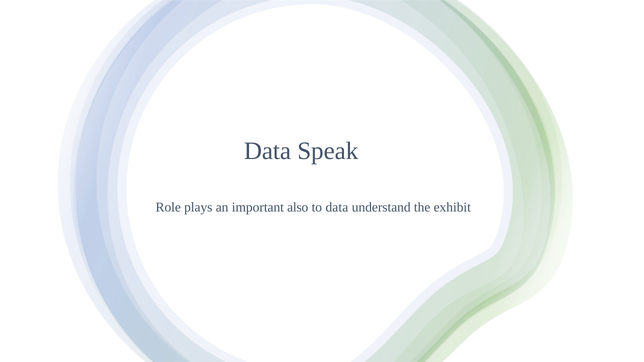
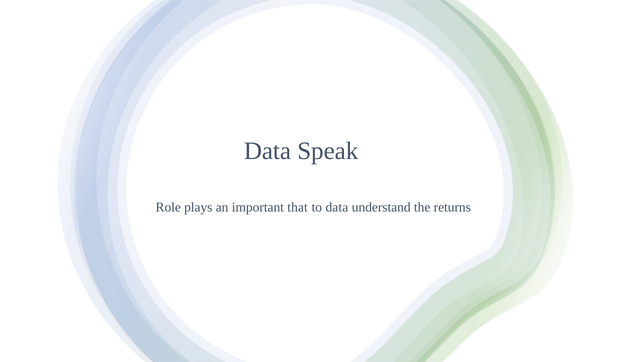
also: also -> that (298, 207)
exhibit: exhibit -> returns (452, 207)
